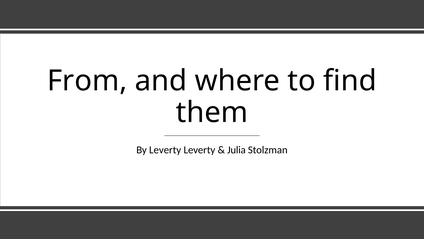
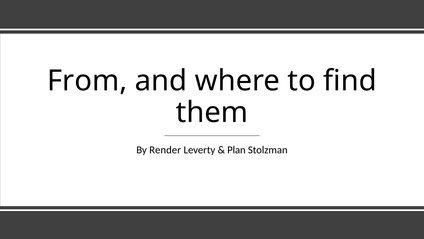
By Leverty: Leverty -> Render (165, 150)
Julia: Julia -> Plan (236, 150)
